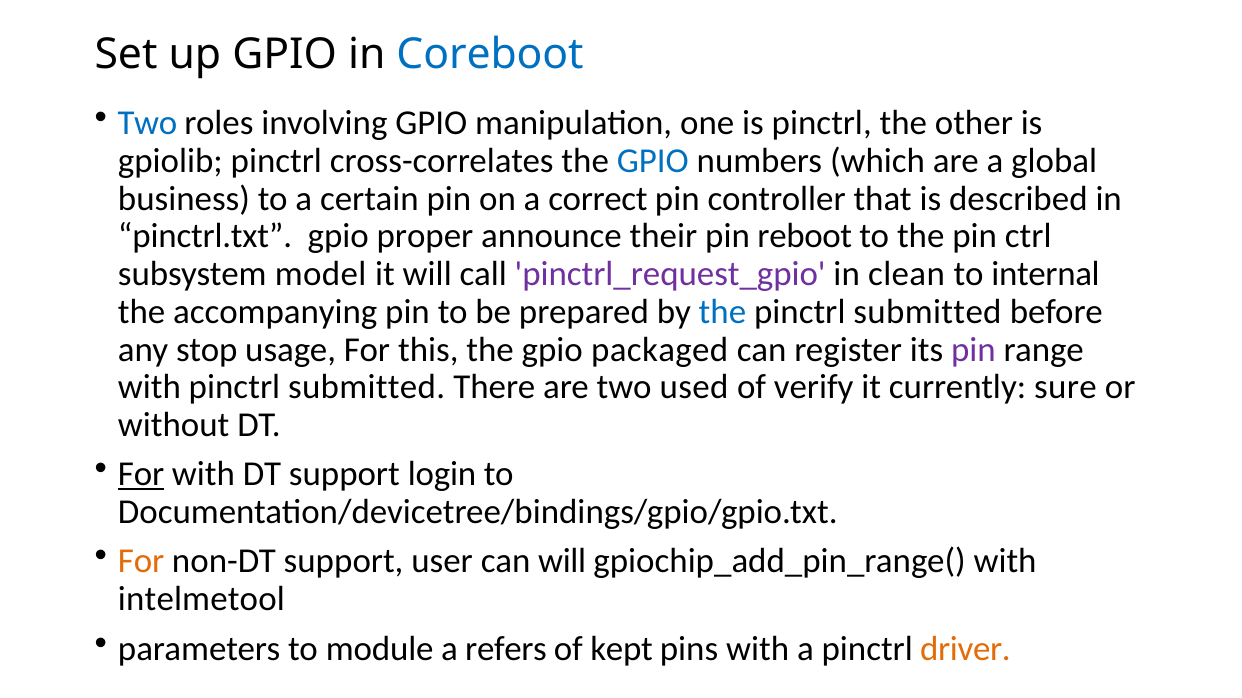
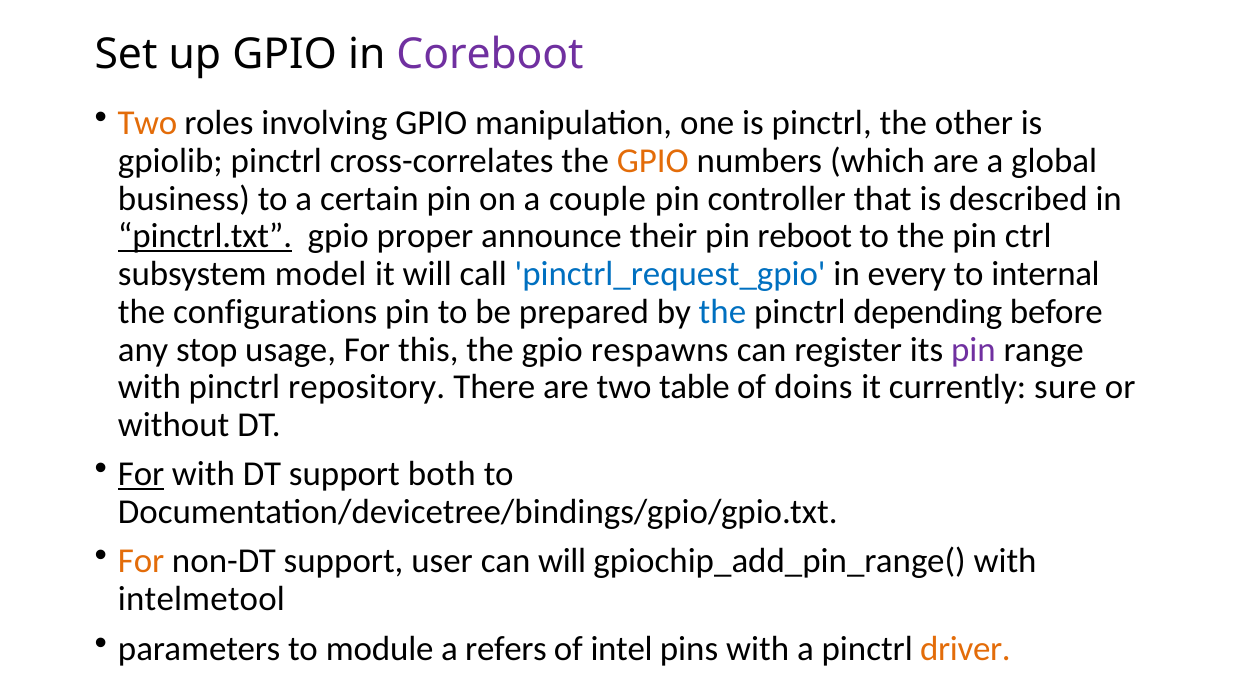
Coreboot colour: blue -> purple (490, 54)
Two colour: blue -> orange (147, 123)
GPIO colour: blue -> orange (653, 161)
correct: correct -> couple (598, 199)
pinctrl.txt underline: none -> present (205, 236)
pinctrl_request_gpio colour: purple -> blue (670, 274)
clean: clean -> every (907, 274)
accompanying: accompanying -> configurations (275, 312)
submitted: submitted -> depending (928, 312)
packaged: packaged -> respawns (660, 350)
with pinctrl submitted: submitted -> repository (367, 388)
used: used -> table (694, 388)
verify: verify -> doins (814, 388)
login: login -> both (442, 475)
kept: kept -> intel (622, 649)
